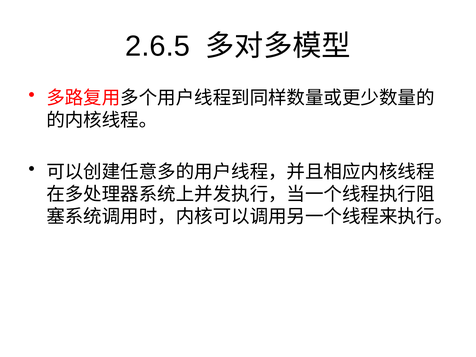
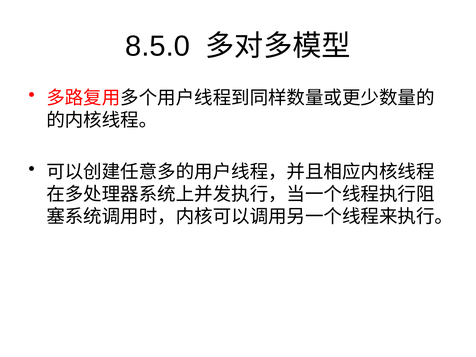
2.6.5: 2.6.5 -> 8.5.0 (158, 46)
